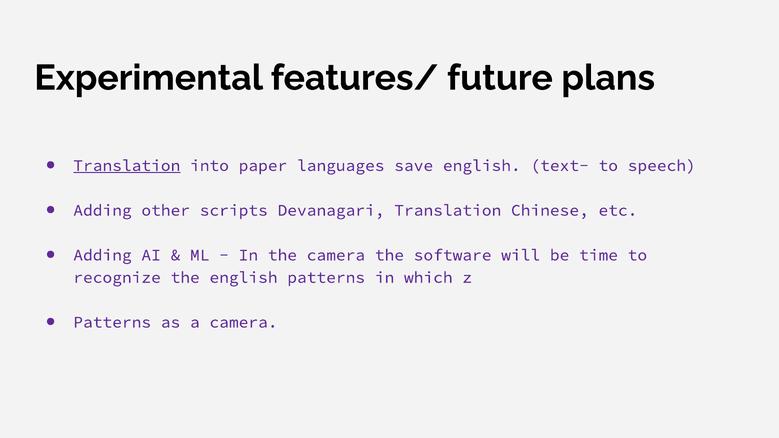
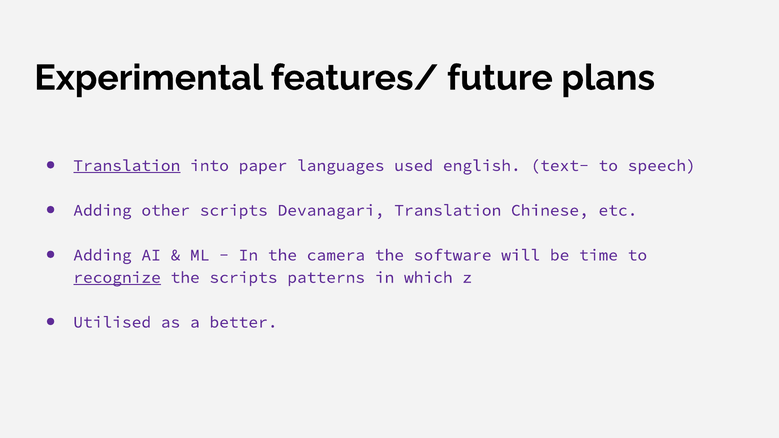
save: save -> used (414, 166)
recognize underline: none -> present (117, 278)
the english: english -> scripts (244, 278)
Patterns: Patterns -> Utilised (112, 322)
a camera: camera -> better (244, 322)
